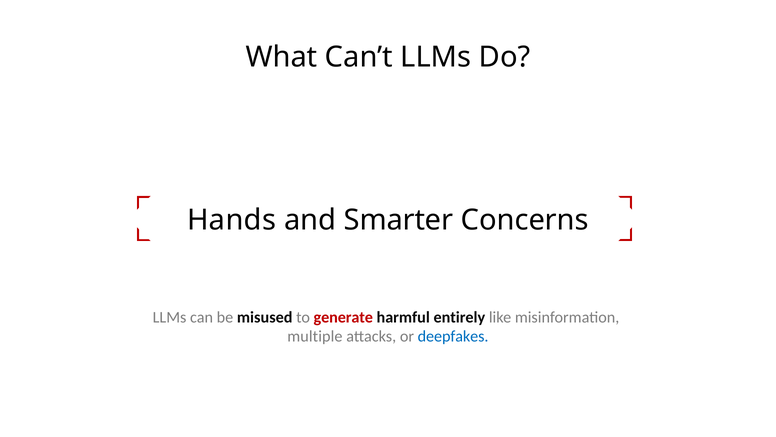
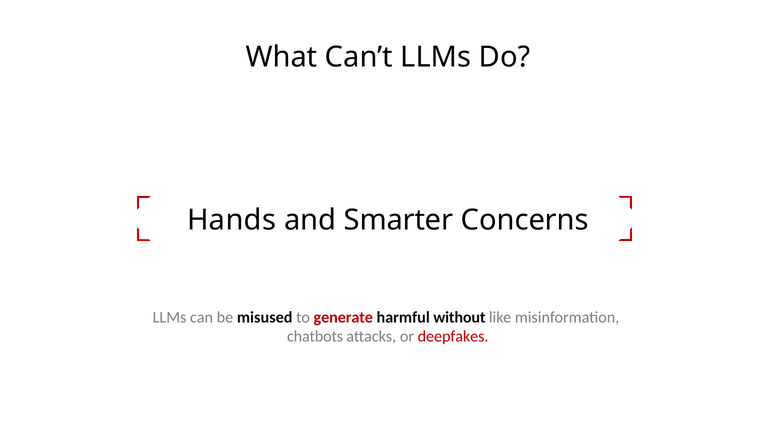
entirely: entirely -> without (459, 317)
multiple: multiple -> chatbots (315, 336)
deepfakes colour: blue -> red (453, 336)
